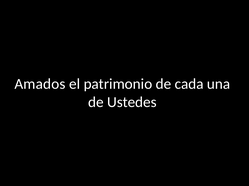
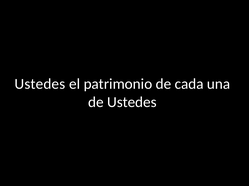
Amados: Amados -> Ustedes (40, 84)
